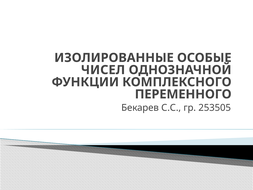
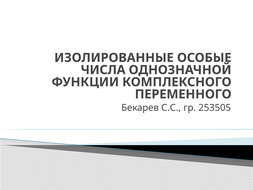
ЧИСЕЛ: ЧИСЕЛ -> ЧИСЛА (103, 70)
